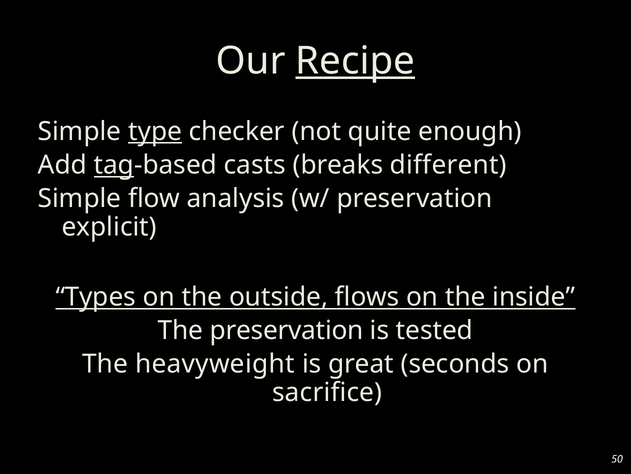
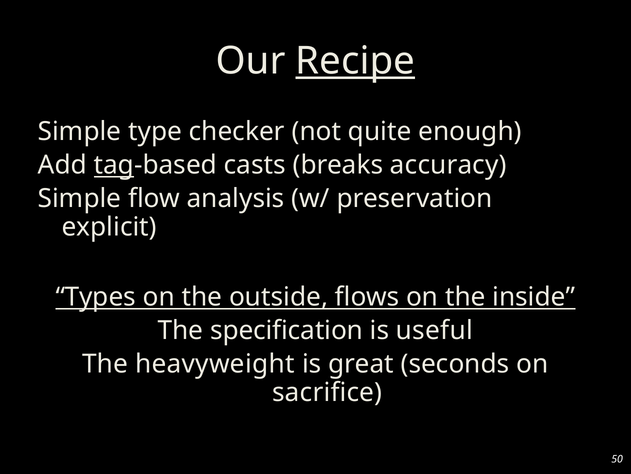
type underline: present -> none (155, 131)
different: different -> accuracy (448, 165)
The preservation: preservation -> specification (287, 330)
tested: tested -> useful (434, 330)
